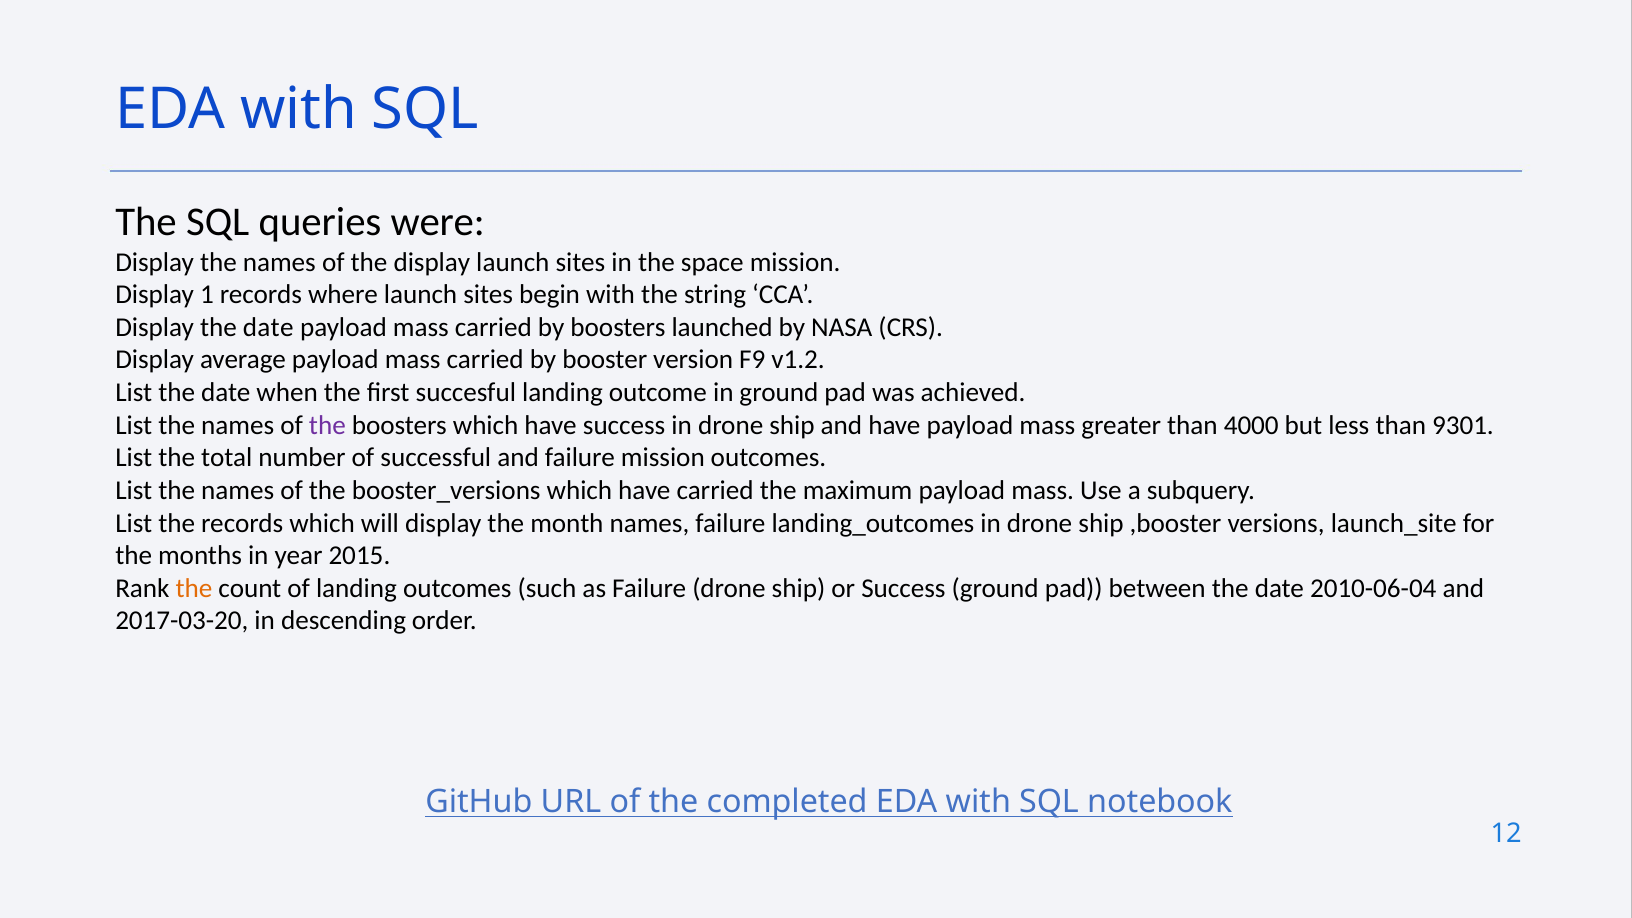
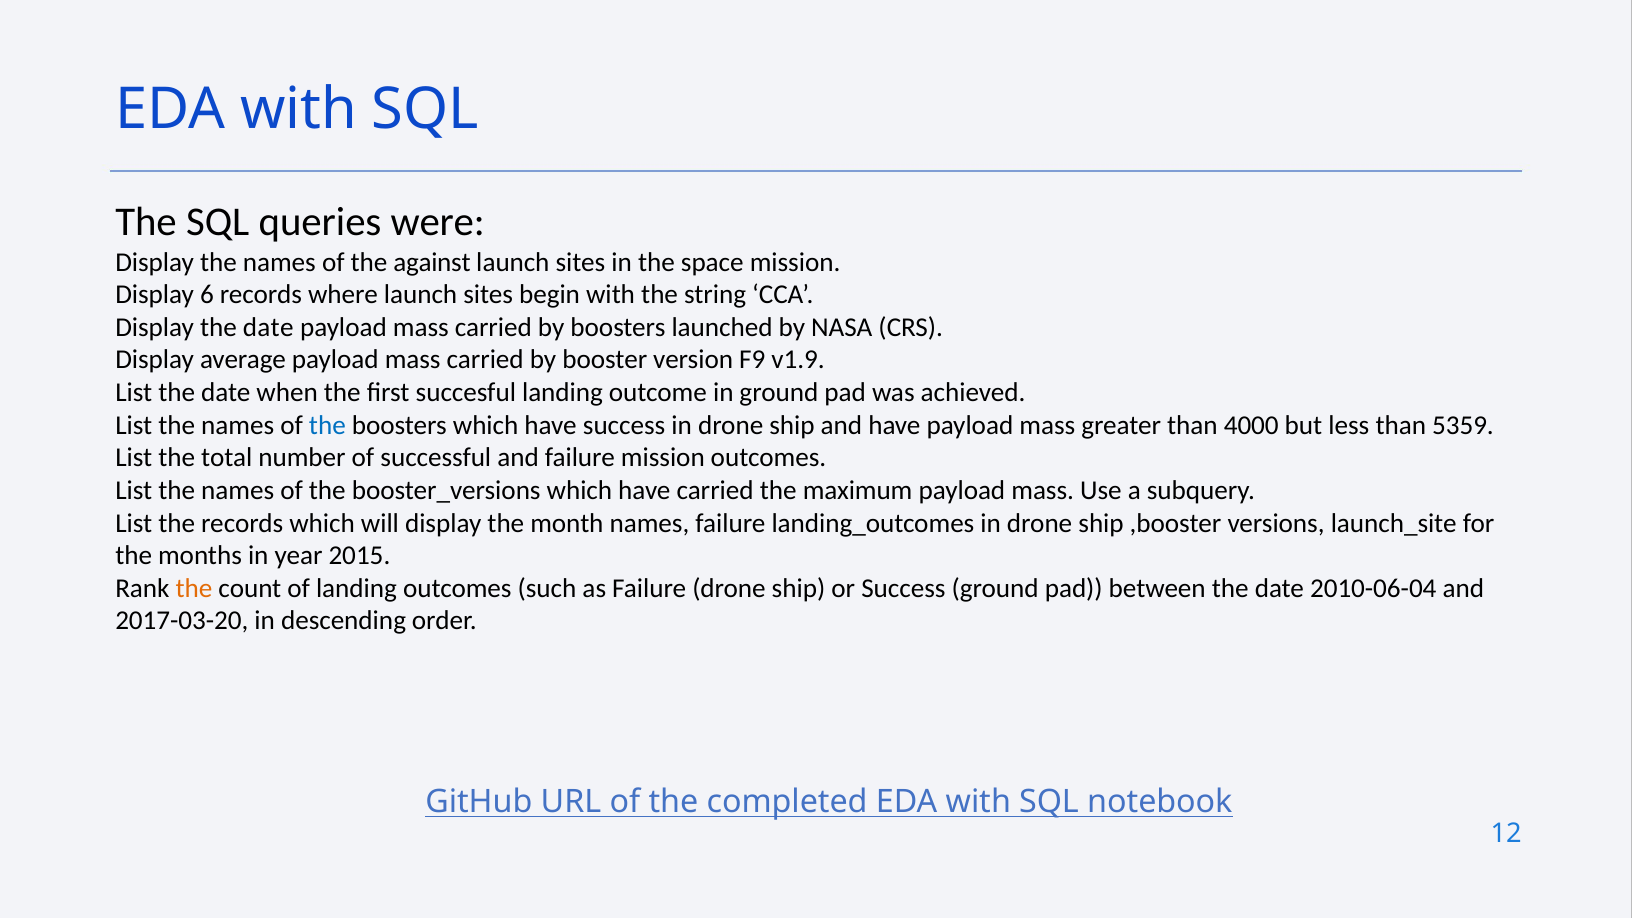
the display: display -> against (432, 262)
1: 1 -> 6 (207, 295)
v1.2: v1.2 -> v1.9 (798, 360)
the colour: purple -> blue (327, 425)
9301: 9301 -> 5359 (1463, 425)
